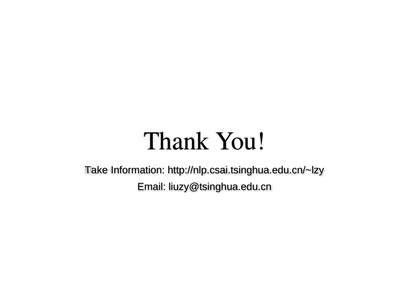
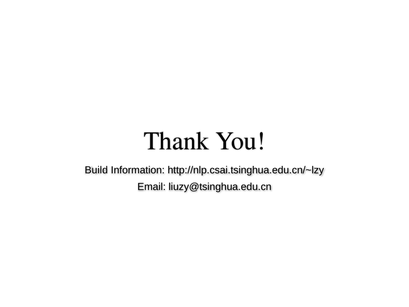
Take: Take -> Build (96, 170)
